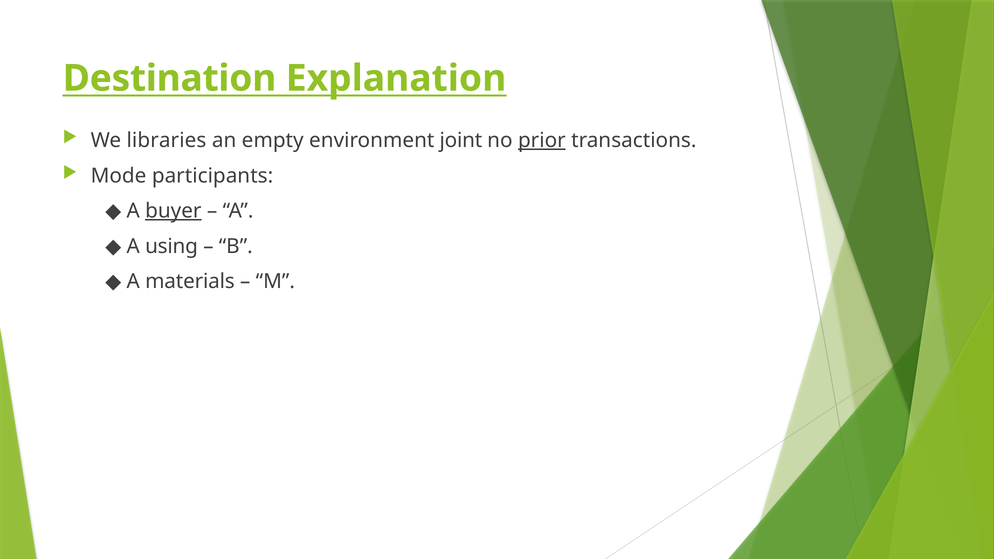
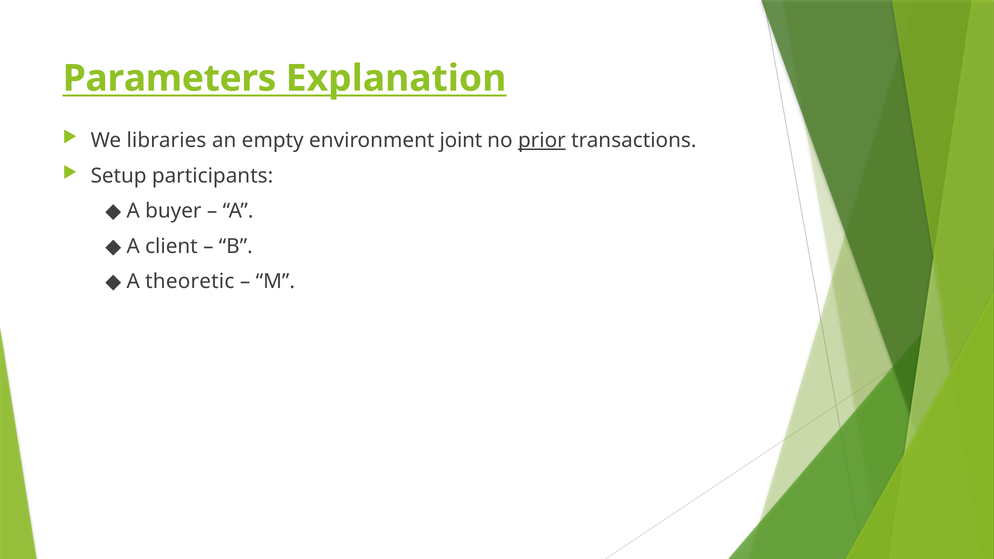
Destination: Destination -> Parameters (170, 78)
Mode: Mode -> Setup (119, 176)
buyer underline: present -> none (173, 211)
using: using -> client (171, 246)
materials: materials -> theoretic (190, 281)
